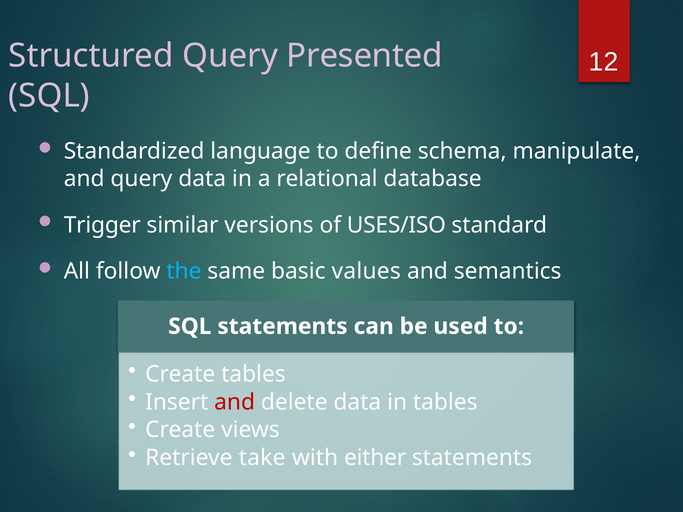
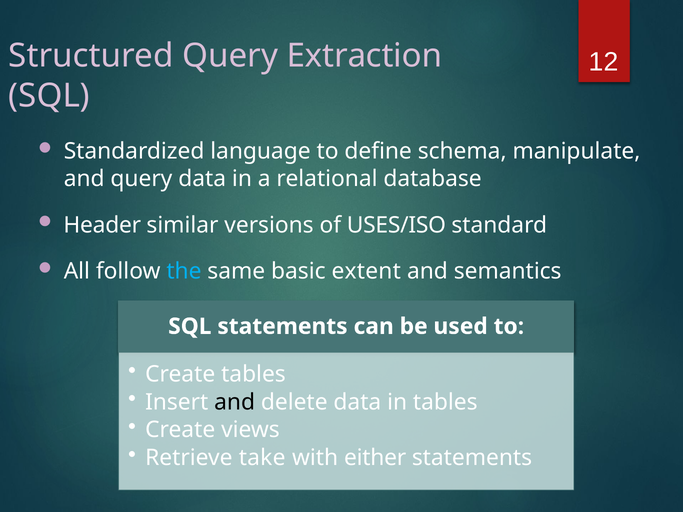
Presented: Presented -> Extraction (364, 56)
Trigger: Trigger -> Header (102, 225)
values: values -> extent (366, 271)
and colour: red -> black (235, 402)
